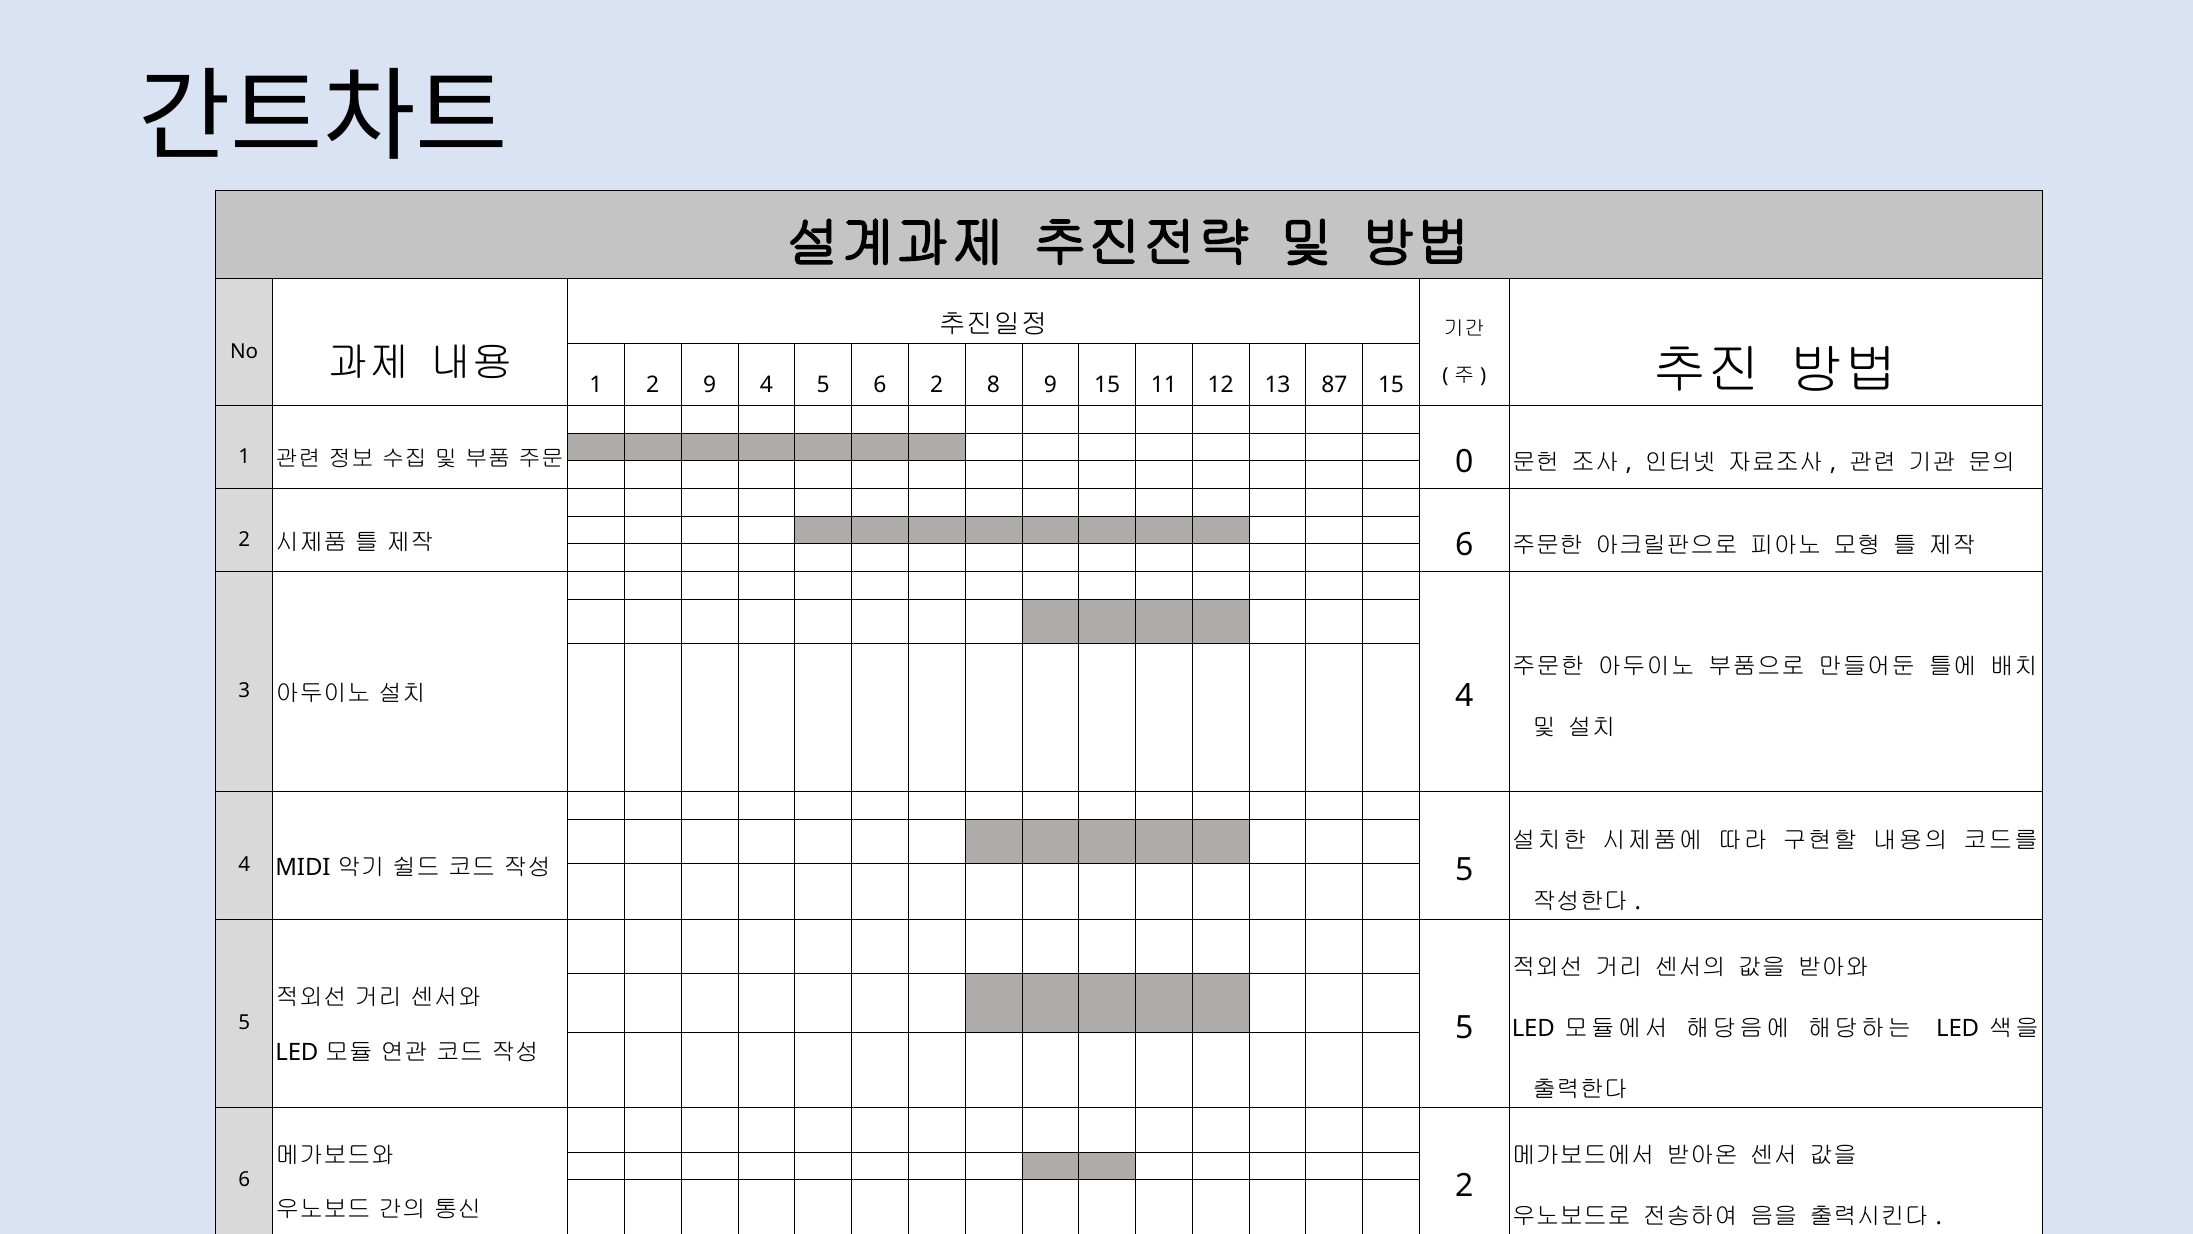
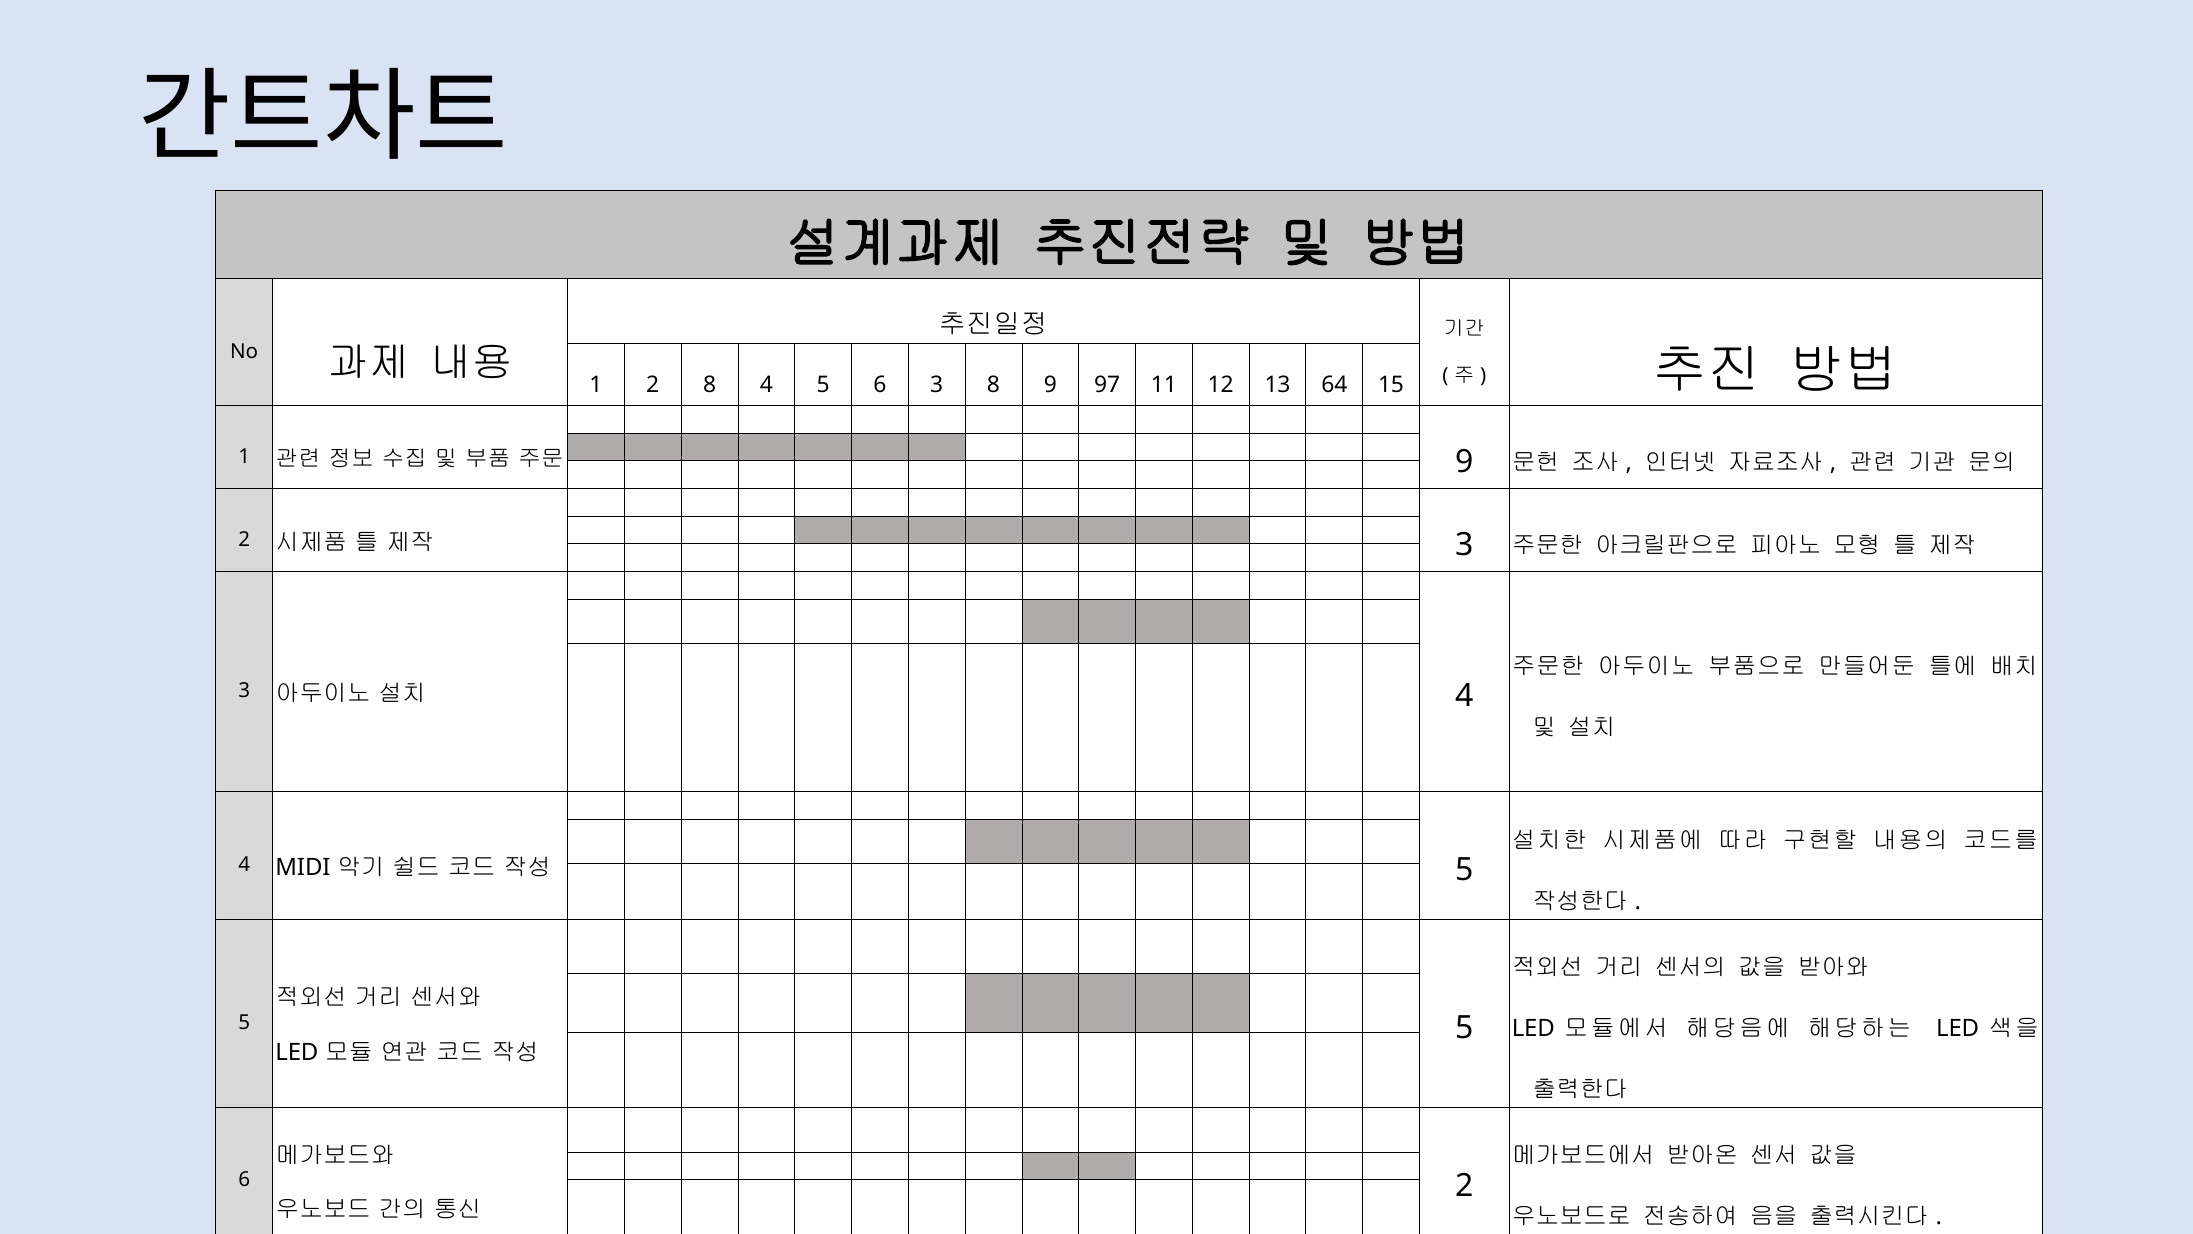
2 9: 9 -> 8 (710, 385)
6 2: 2 -> 3 (937, 385)
9 15: 15 -> 97 (1107, 385)
87: 87 -> 64 (1334, 385)
0: 0 -> 9 (1464, 461)
6: 6 -> 3 (1464, 544)
